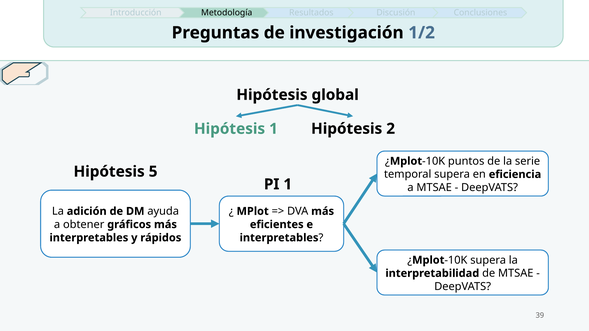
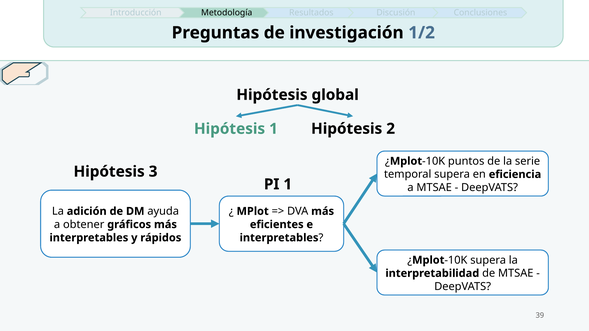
5: 5 -> 3 (153, 172)
